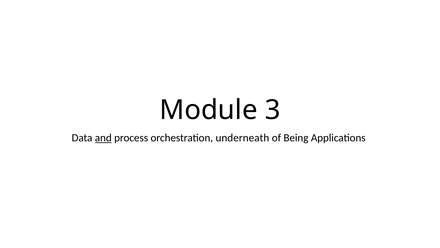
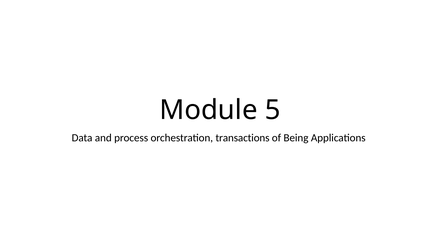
3: 3 -> 5 (273, 110)
and underline: present -> none (103, 138)
underneath: underneath -> transactions (243, 138)
